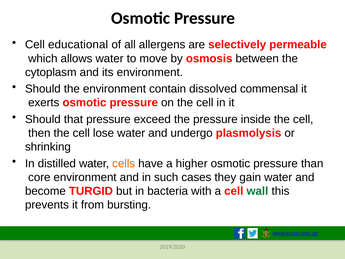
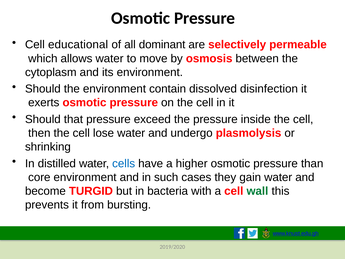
allergens: allergens -> dominant (162, 45)
commensal: commensal -> disinfection (269, 89)
cells colour: orange -> blue (124, 163)
